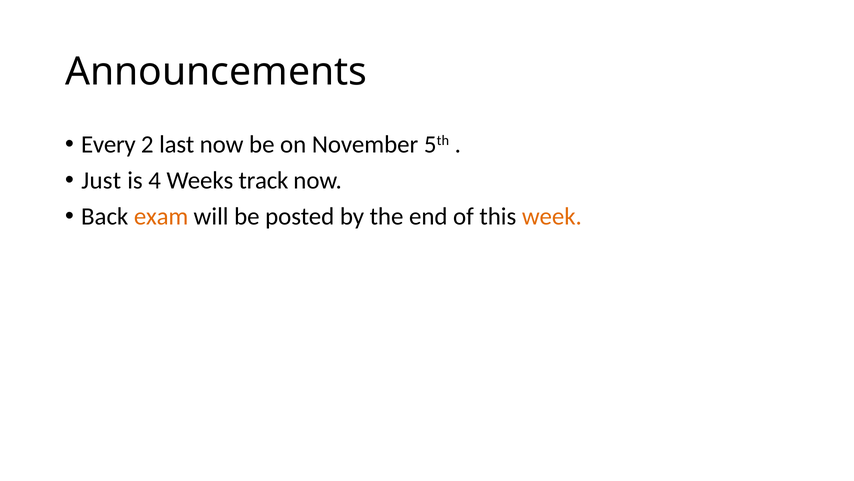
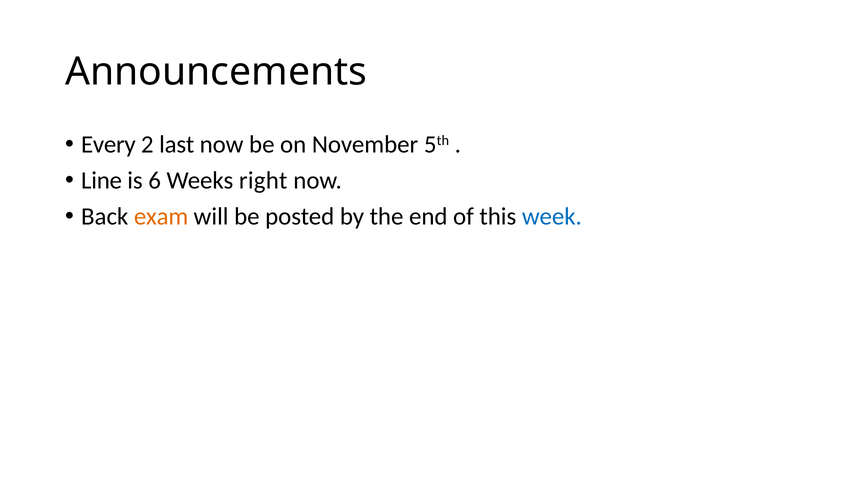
Just: Just -> Line (102, 180)
4: 4 -> 6 (155, 180)
track: track -> right (263, 180)
week colour: orange -> blue (552, 216)
